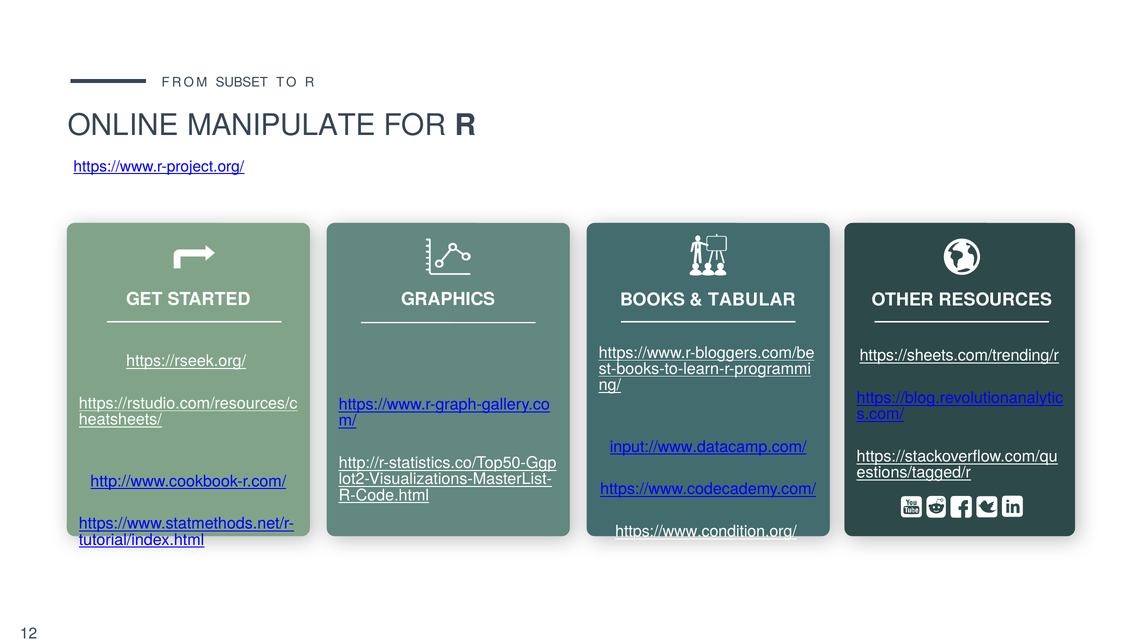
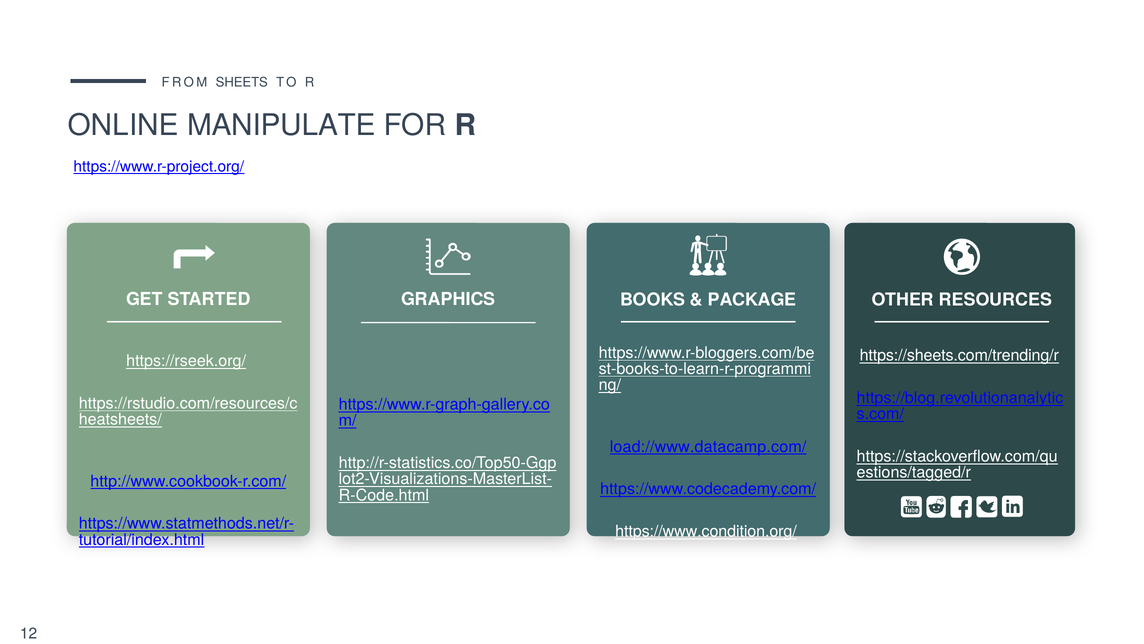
SUBSET: SUBSET -> SHEETS (242, 82)
TABULAR: TABULAR -> PACKAGE (752, 300)
input://www.datacamp.com/: input://www.datacamp.com/ -> load://www.datacamp.com/ (708, 447)
